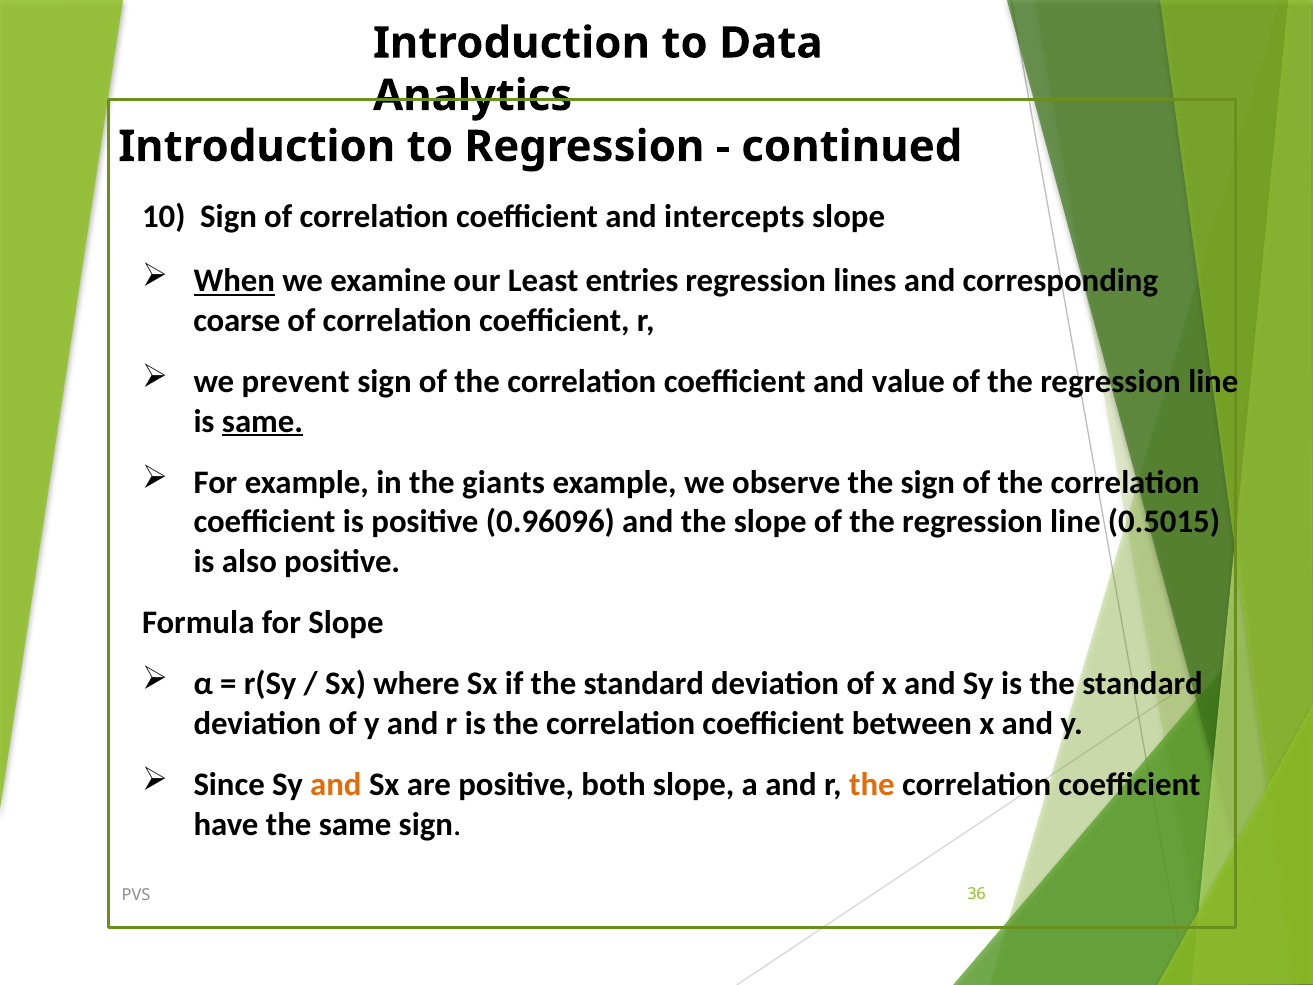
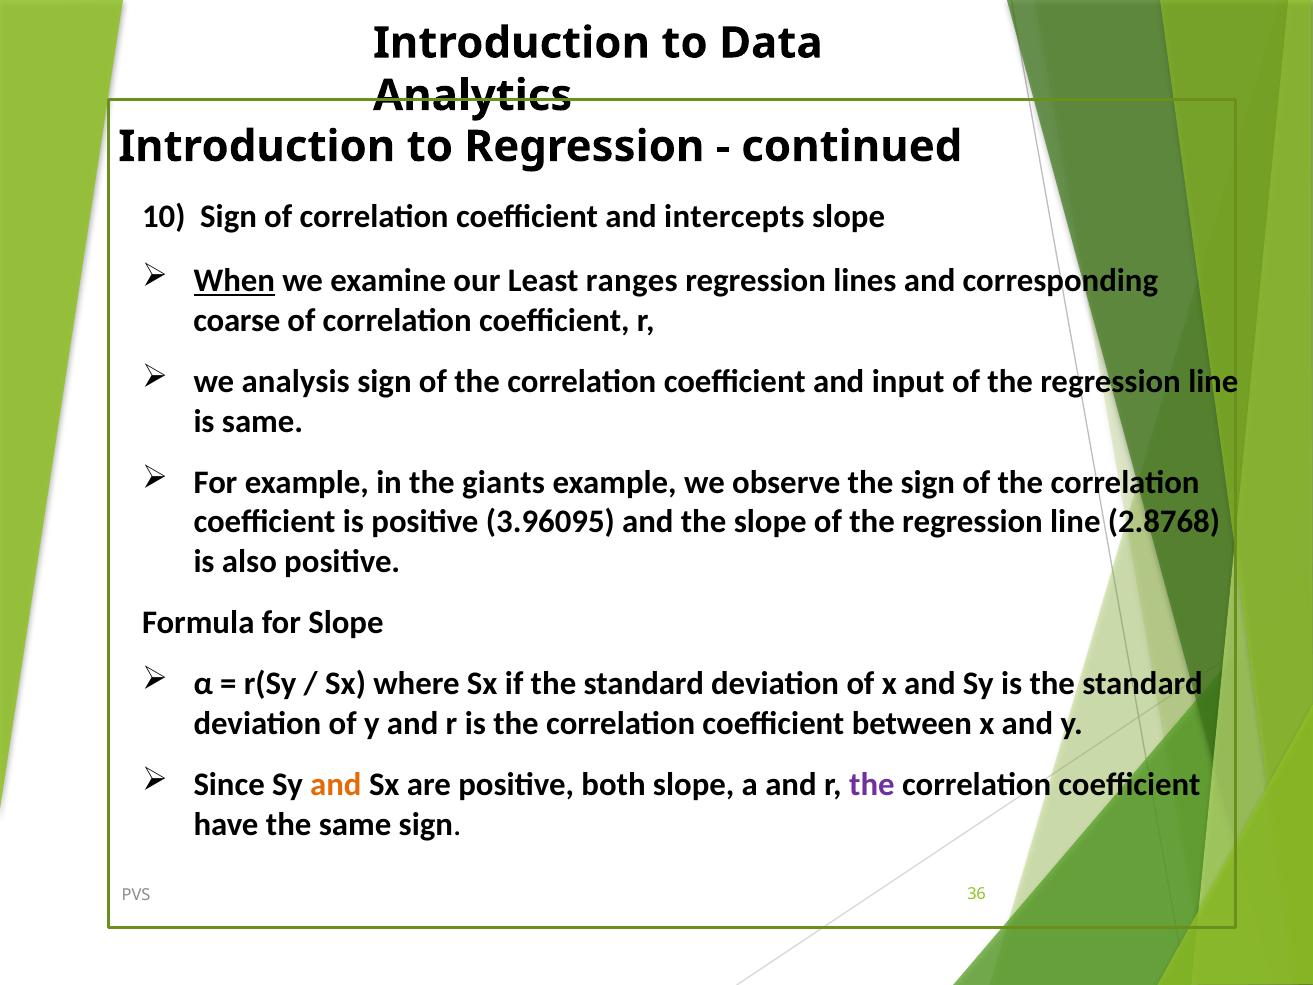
entries: entries -> ranges (632, 281)
prevent: prevent -> analysis (296, 382)
value: value -> input (908, 382)
same underline: present -> none (263, 421)
0.96096: 0.96096 -> 3.96095 (550, 522)
0.5015: 0.5015 -> 2.8768 (1164, 522)
the colour: orange -> purple (872, 785)
